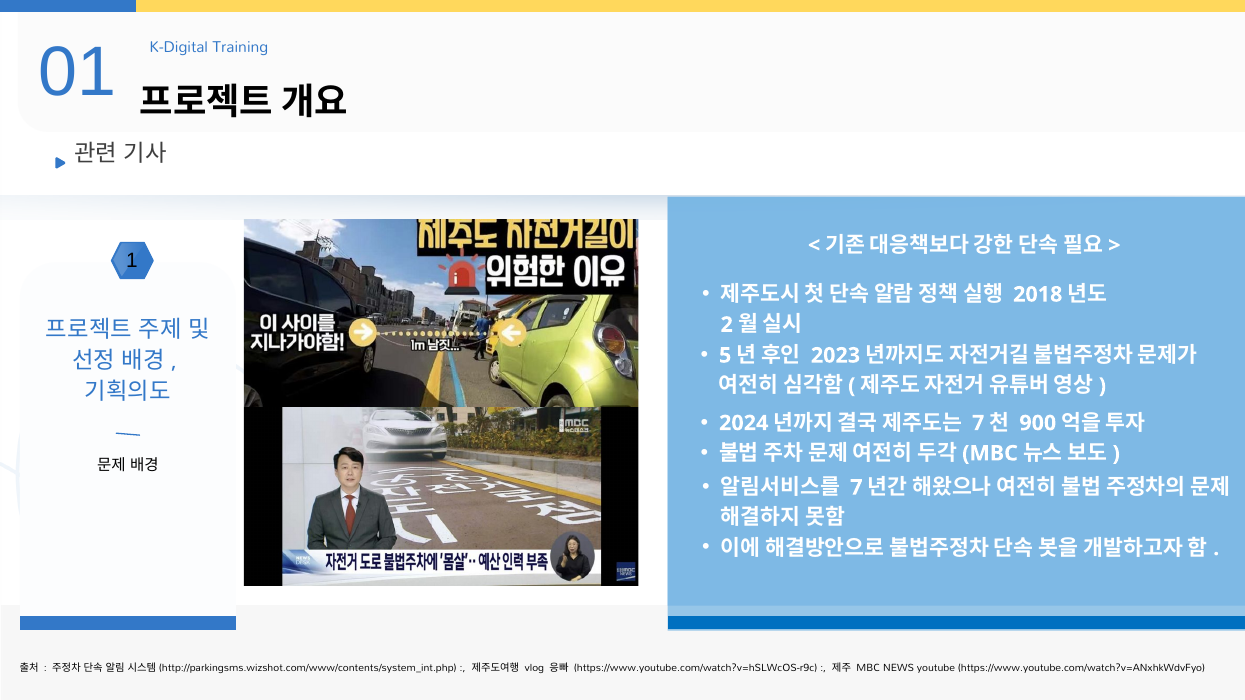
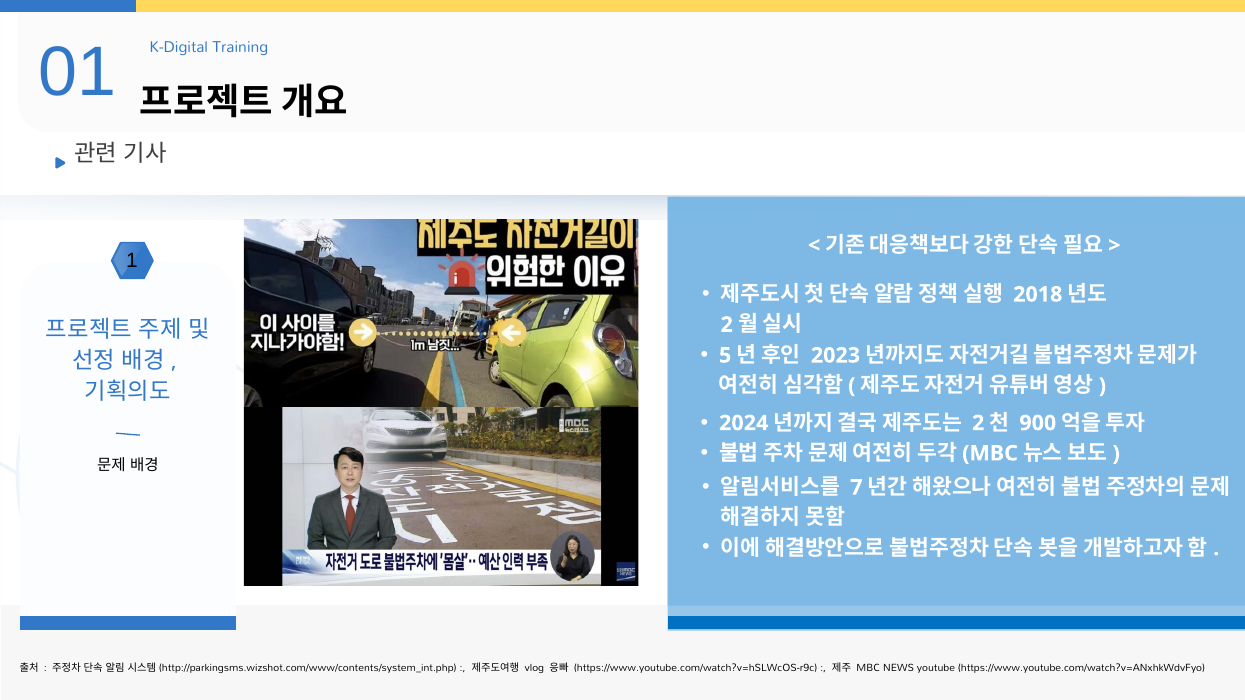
7: 7 -> 2 (978, 423)
